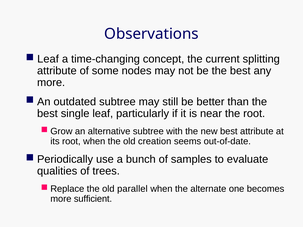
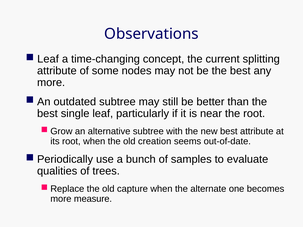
parallel: parallel -> capture (132, 189)
sufficient: sufficient -> measure (93, 199)
